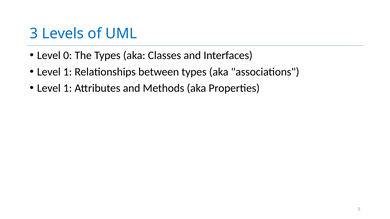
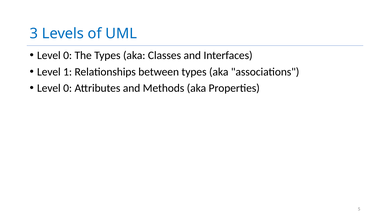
1: 1 -> 0 (68, 88)
